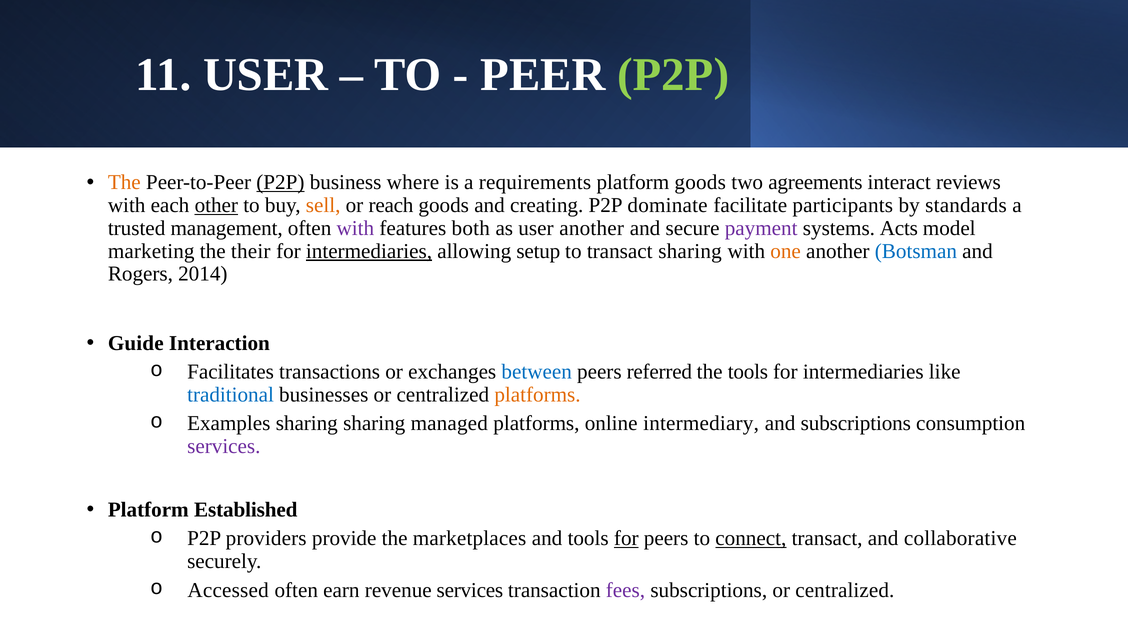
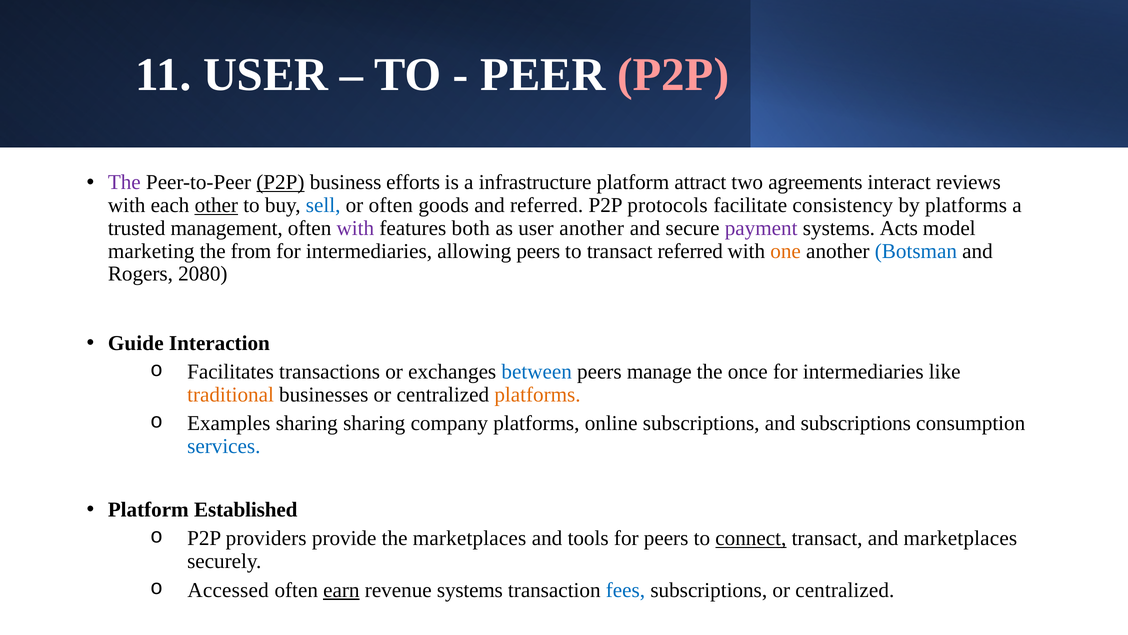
P2P colour: light green -> pink (673, 75)
The colour: orange -> purple (124, 182)
where: where -> efforts (413, 182)
requirements: requirements -> infrastructure (535, 182)
platform goods: goods -> attract (700, 182)
sell colour: orange -> blue (323, 205)
or reach: reach -> often (391, 205)
and creating: creating -> referred (547, 205)
dominate: dominate -> protocols (668, 205)
participants: participants -> consistency (843, 205)
by standards: standards -> platforms (966, 205)
their: their -> from (251, 251)
intermediaries underline: present -> none (369, 251)
allowing setup: setup -> peers (538, 251)
transact sharing: sharing -> referred (690, 251)
2014: 2014 -> 2080 (203, 274)
referred: referred -> manage (659, 372)
the tools: tools -> once (748, 372)
traditional colour: blue -> orange (231, 394)
managed: managed -> company (449, 423)
online intermediary: intermediary -> subscriptions (701, 423)
services colour: purple -> blue (224, 446)
for underline: present -> none (626, 538)
and collaborative: collaborative -> marketplaces (960, 538)
earn underline: none -> present (341, 590)
revenue services: services -> systems (470, 590)
fees colour: purple -> blue (625, 590)
